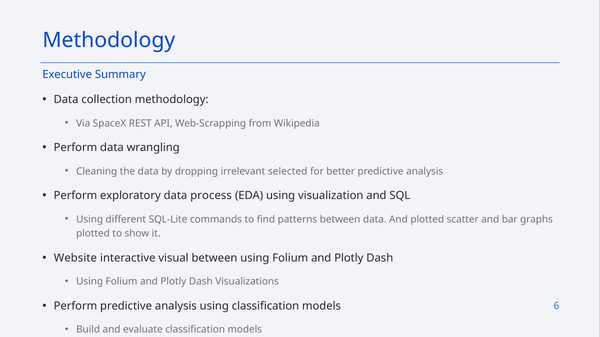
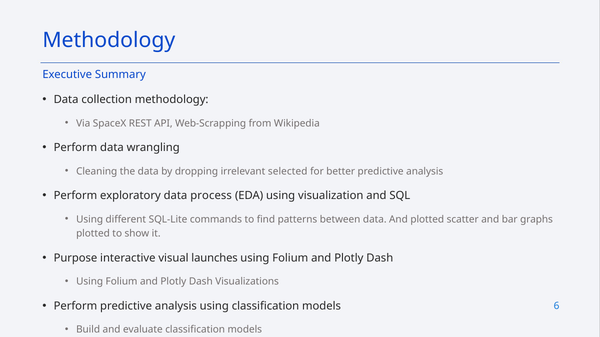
Website: Website -> Purpose (75, 258)
visual between: between -> launches (215, 258)
